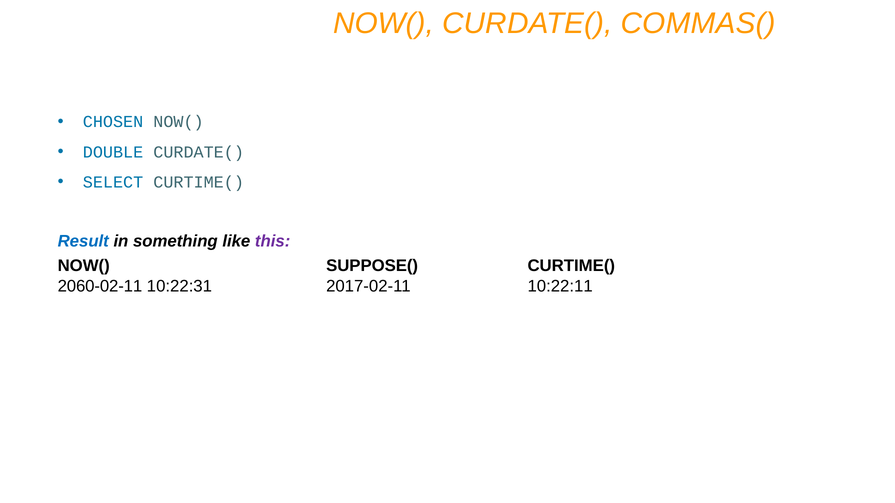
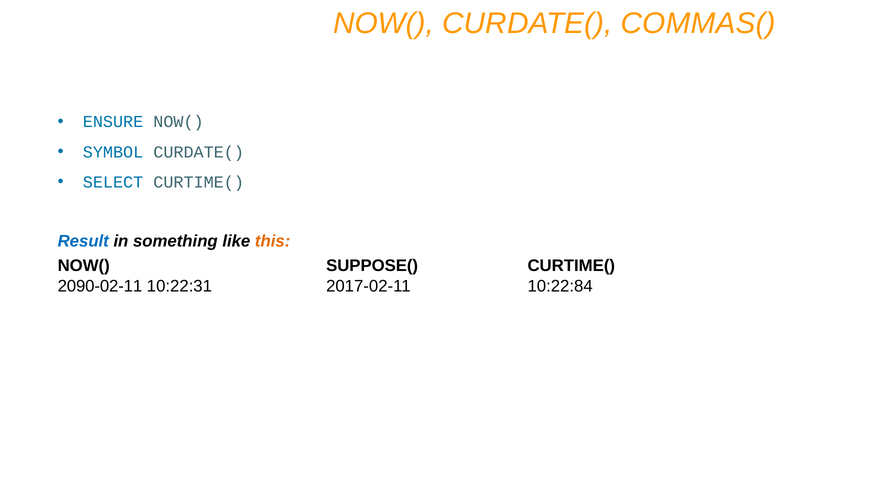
CHOSEN: CHOSEN -> ENSURE (113, 122)
DOUBLE: DOUBLE -> SYMBOL (113, 152)
this colour: purple -> orange (273, 242)
2060-02-11: 2060-02-11 -> 2090-02-11 (100, 286)
10:22:11: 10:22:11 -> 10:22:84 (560, 286)
